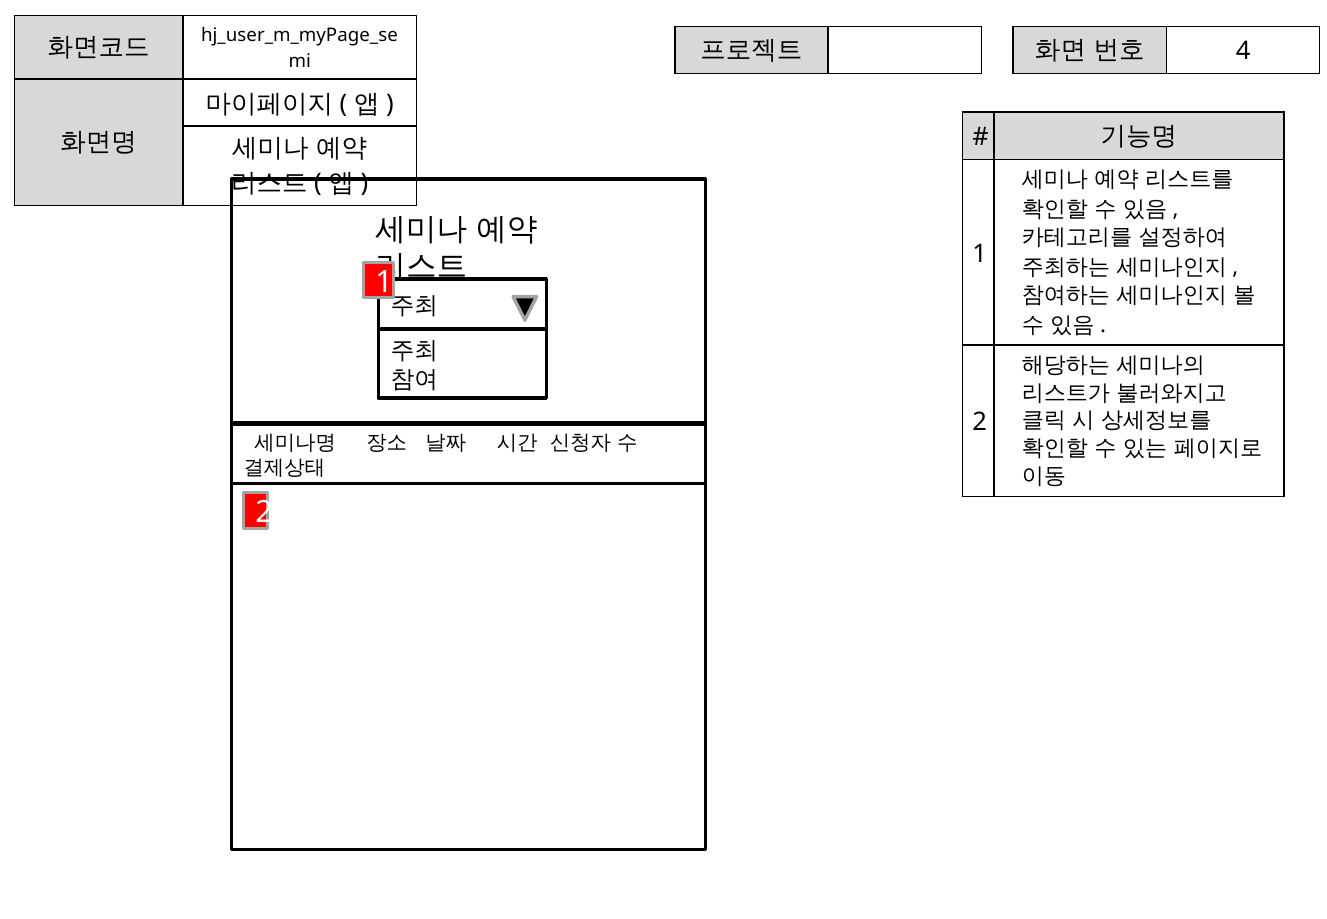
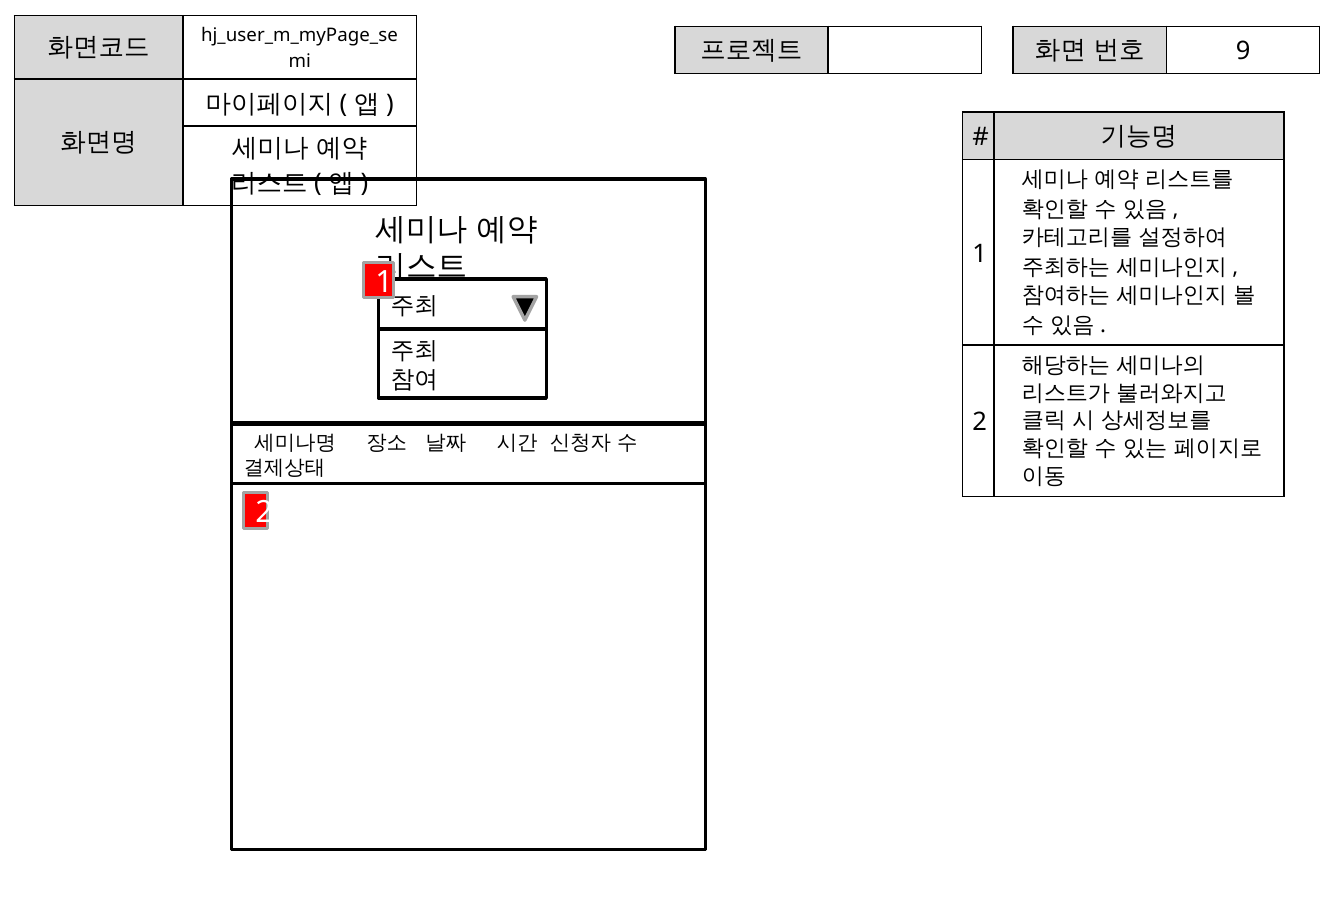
4: 4 -> 9 (1243, 51)
